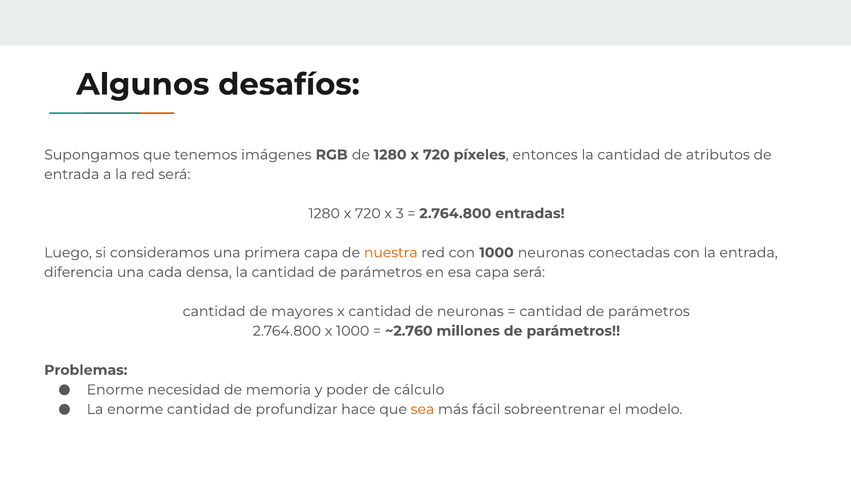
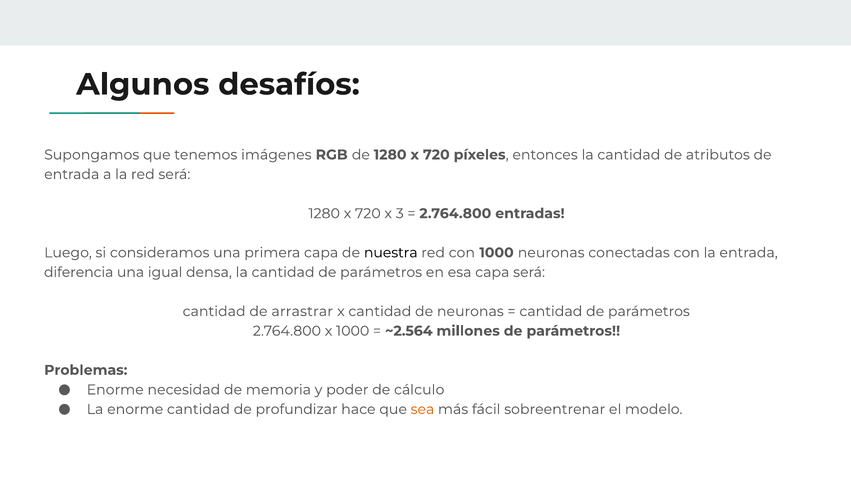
nuestra colour: orange -> black (391, 252)
cada: cada -> igual (165, 272)
mayores: mayores -> arrastrar (302, 311)
~2.760: ~2.760 -> ~2.564 (409, 331)
